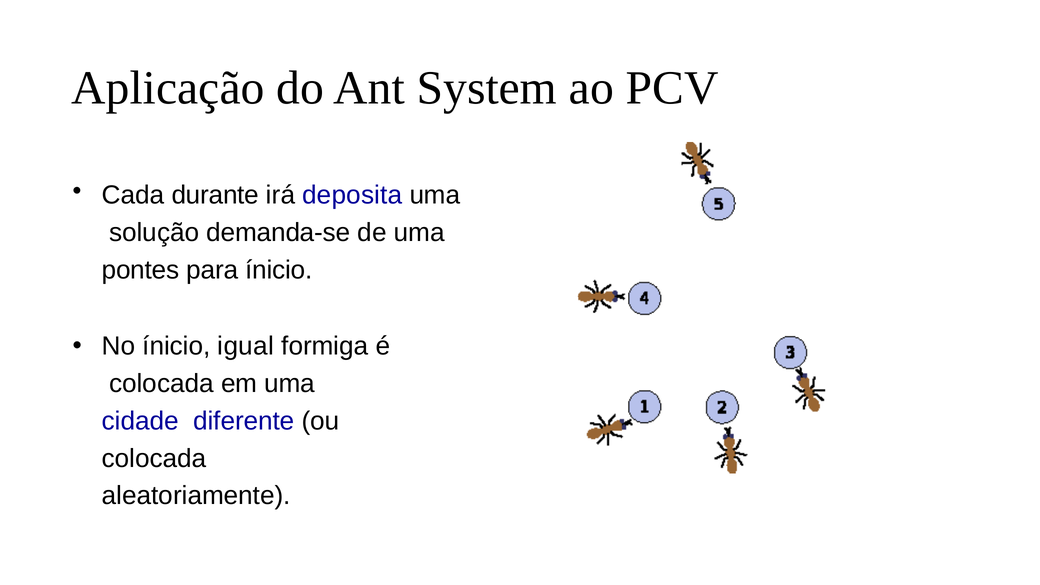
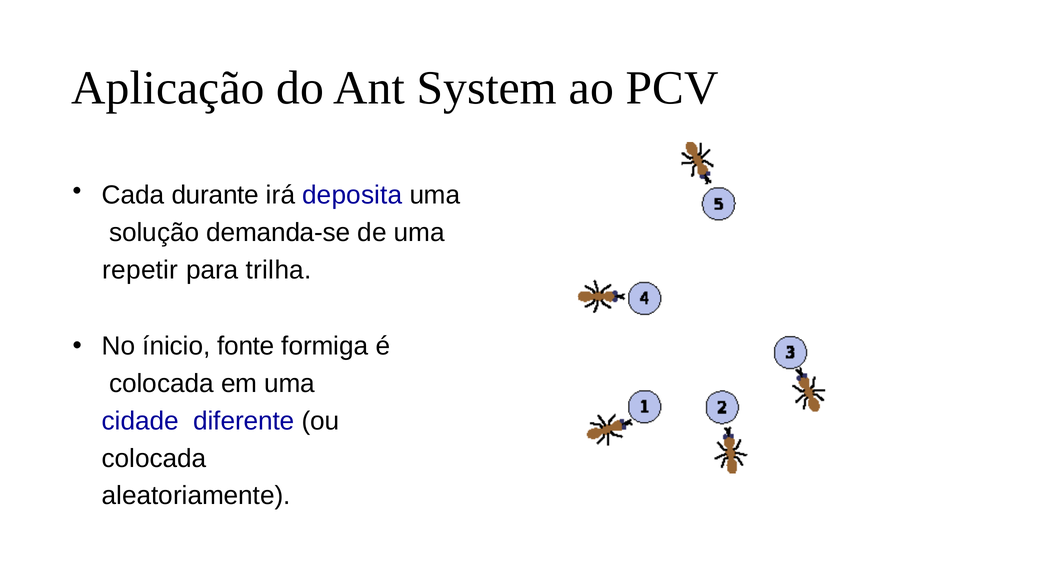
pontes: pontes -> repetir (140, 270)
para ínicio: ínicio -> trilha (279, 270)
igual: igual -> fonte (246, 346)
